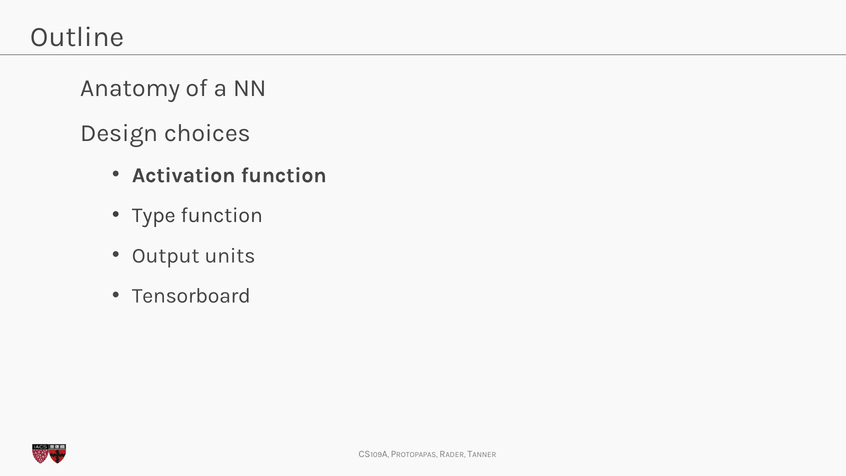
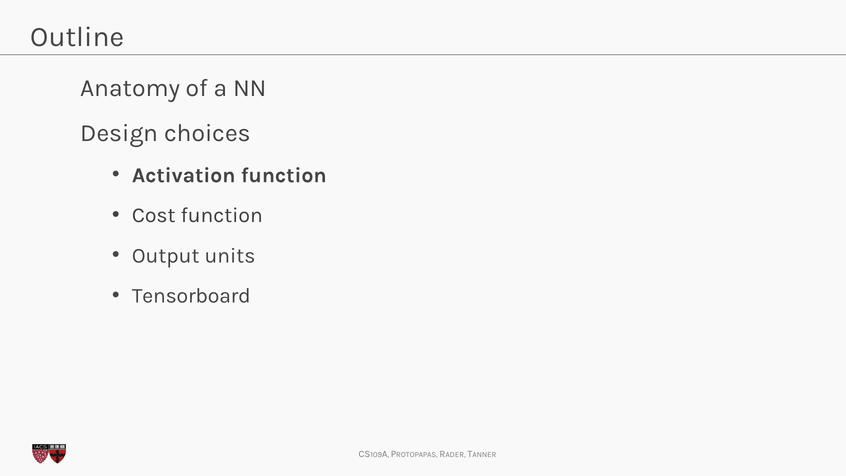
Type: Type -> Cost (154, 215)
